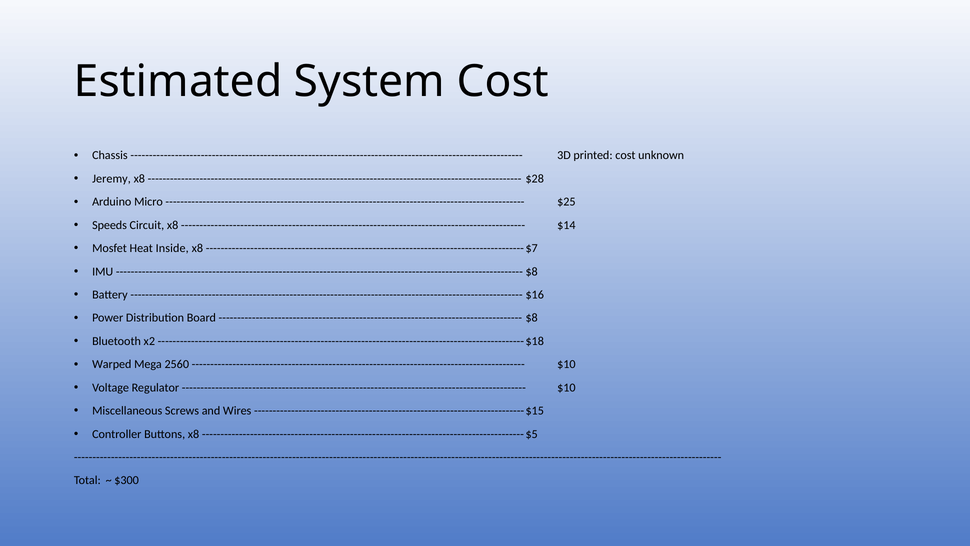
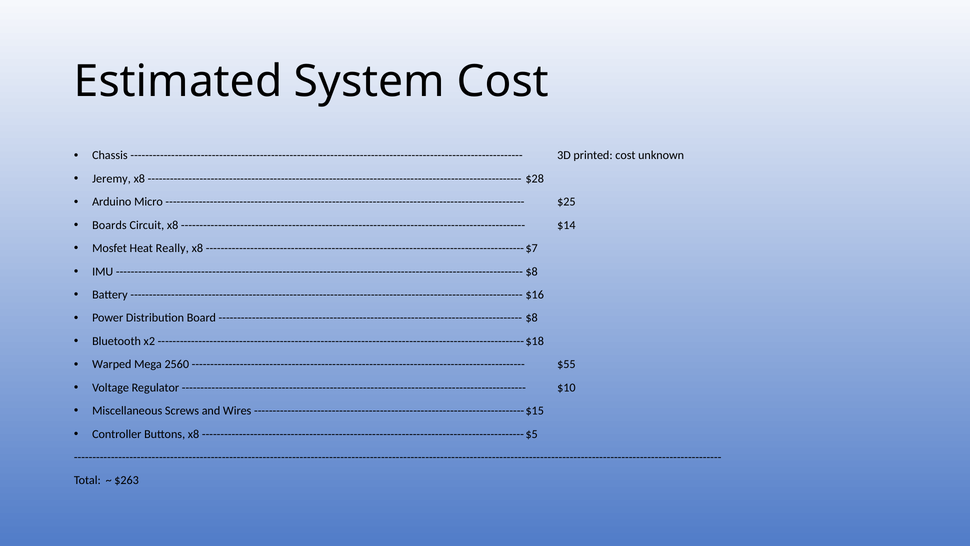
Speeds: Speeds -> Boards (109, 225)
Inside: Inside -> Really (172, 248)
$10: $10 -> $55 (566, 364)
$300: $300 -> $263 (127, 480)
